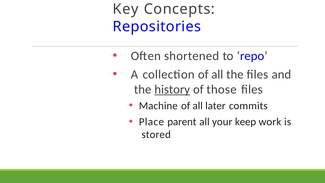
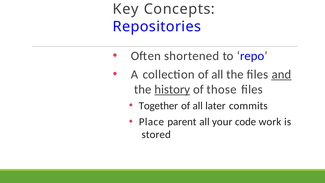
and underline: none -> present (281, 74)
Machine: Machine -> Together (158, 106)
keep: keep -> code (246, 122)
